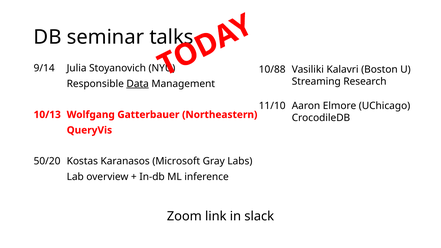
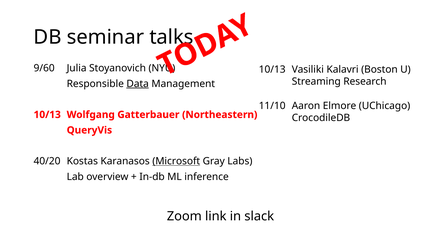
9/14: 9/14 -> 9/60 (44, 68)
10/88: 10/88 -> 10/13 (272, 70)
50/20: 50/20 -> 40/20 (47, 161)
Microsoft underline: none -> present (176, 161)
